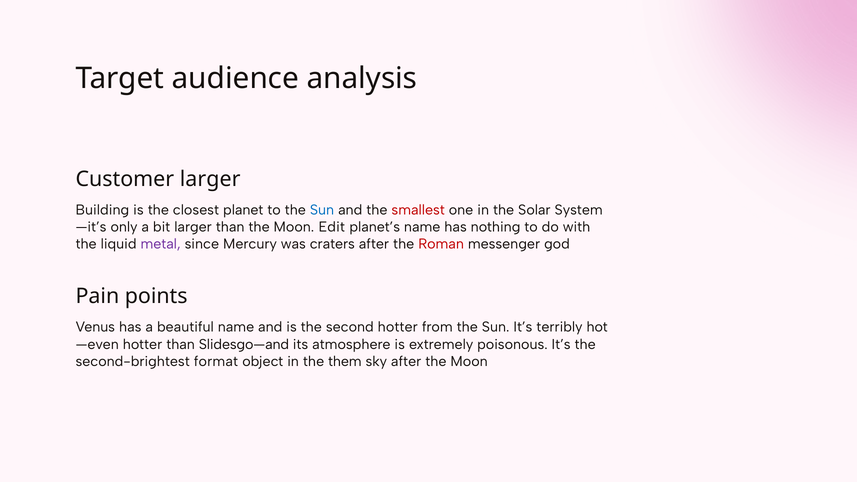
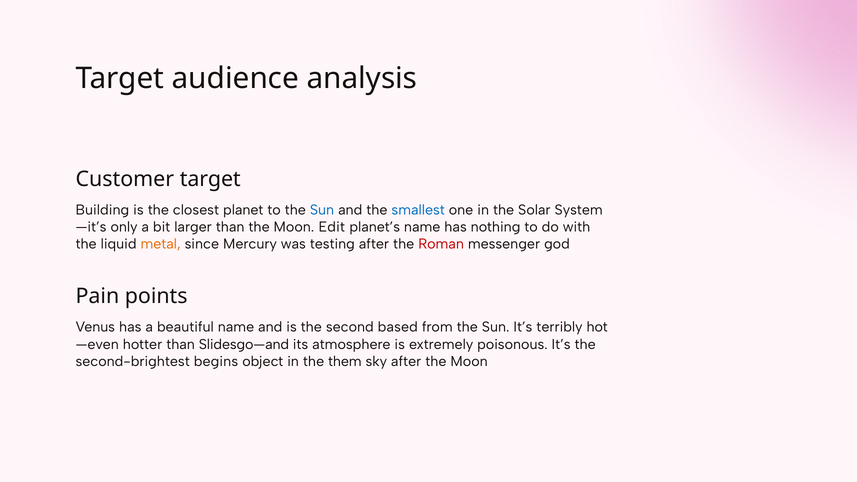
Customer larger: larger -> target (210, 179)
smallest colour: red -> blue (418, 210)
metal colour: purple -> orange (161, 244)
craters: craters -> testing (332, 244)
second hotter: hotter -> based (398, 327)
format: format -> begins (216, 362)
